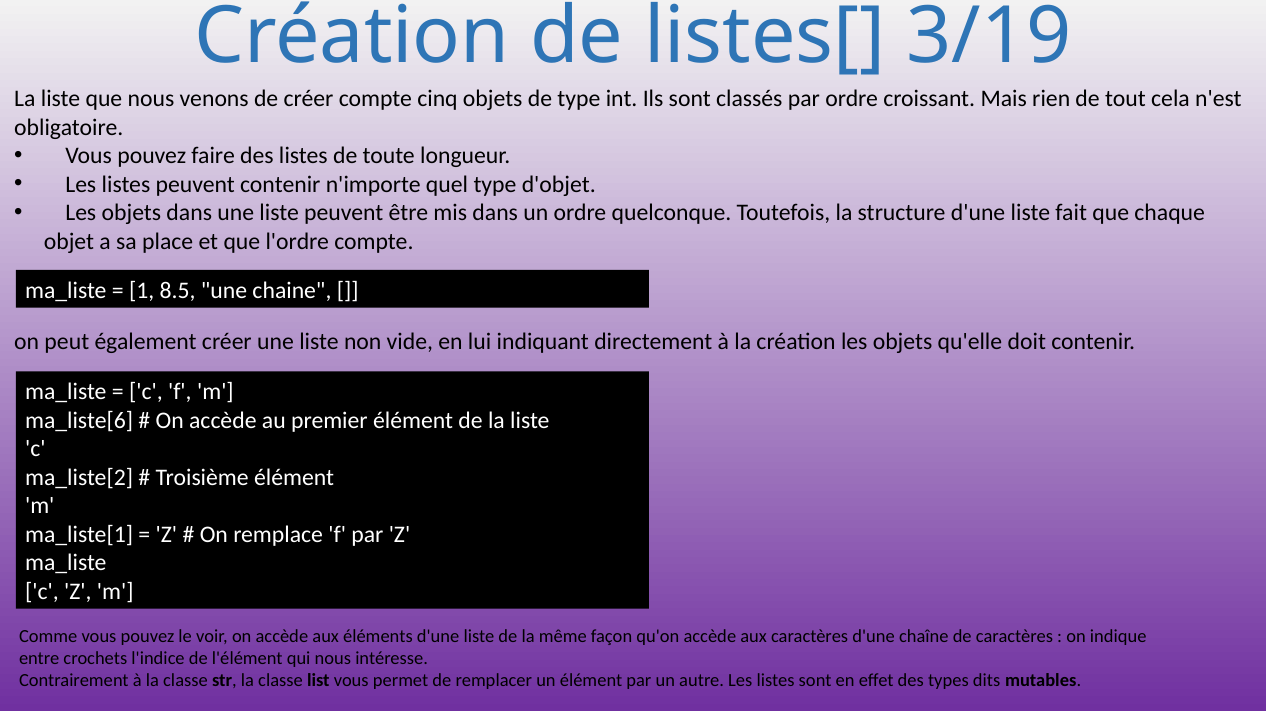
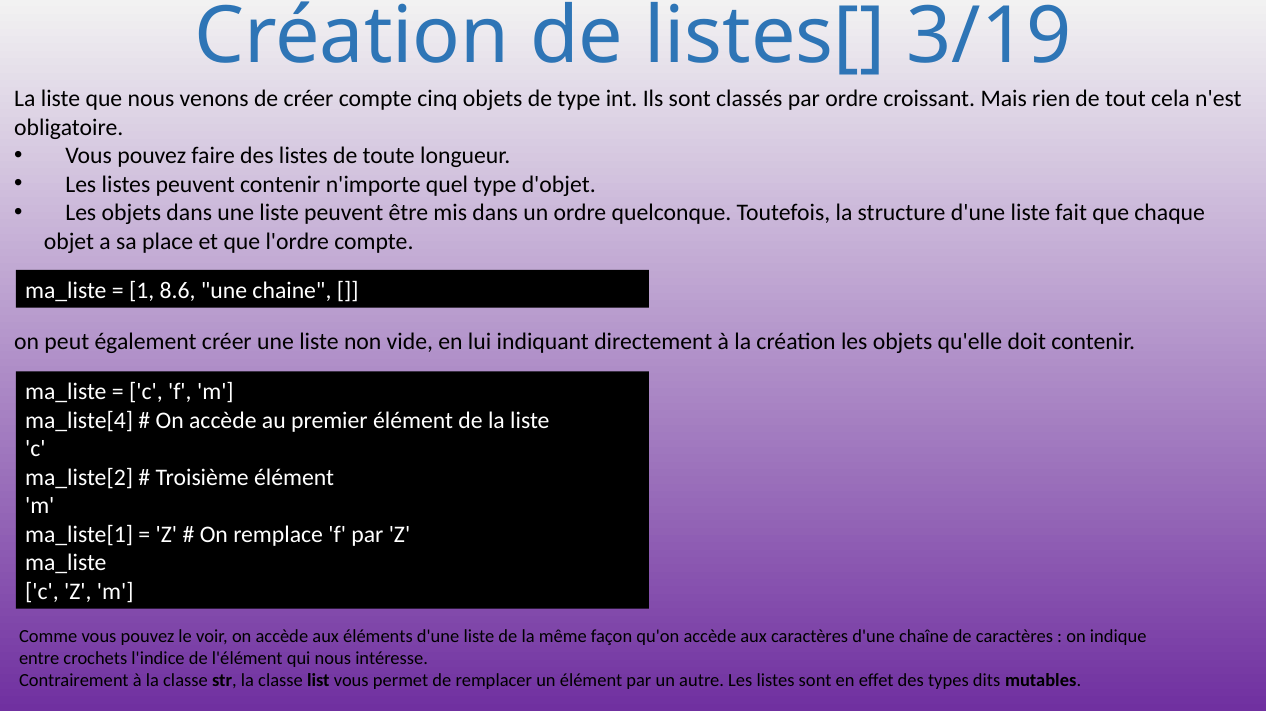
8.5: 8.5 -> 8.6 (178, 291)
ma_liste[6: ma_liste[6 -> ma_liste[4 (79, 420)
